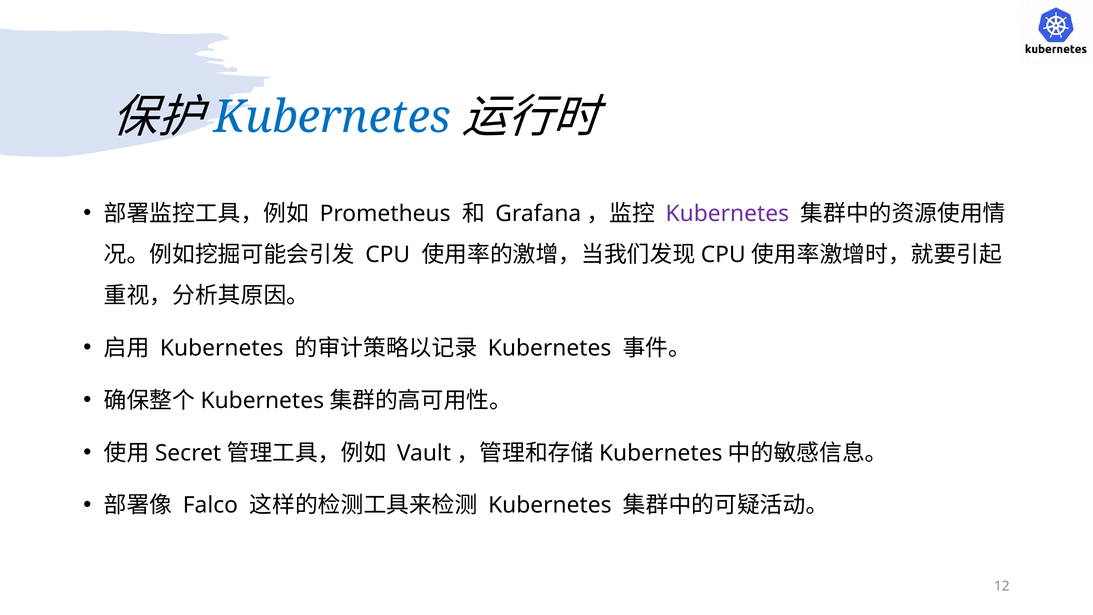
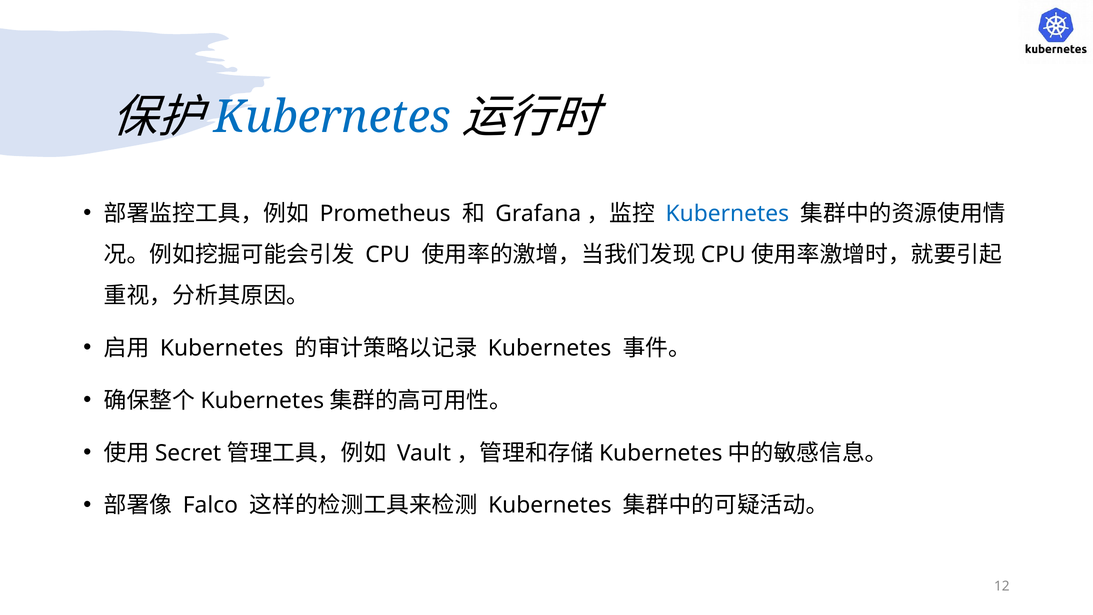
Kubernetes colour: purple -> blue (727, 213)
